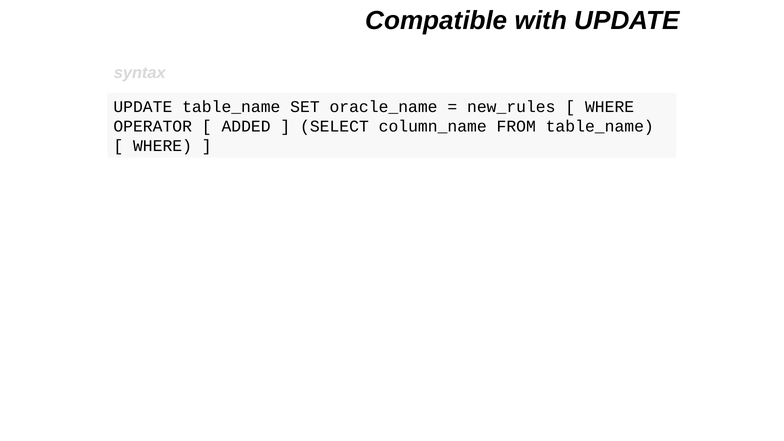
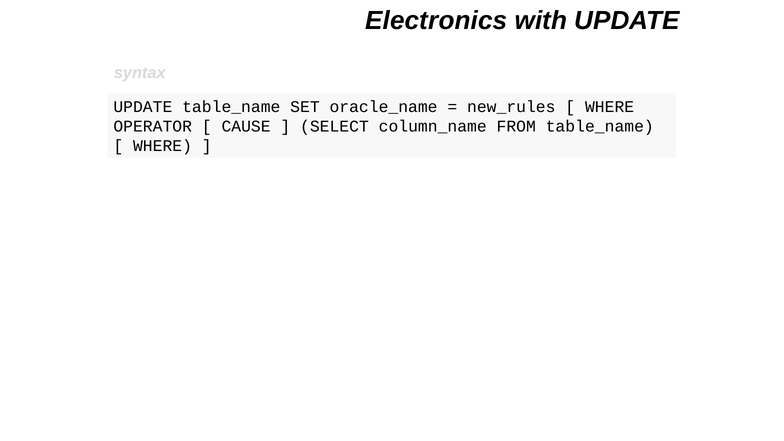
Compatible: Compatible -> Electronics (436, 20)
ADDED: ADDED -> CAUSE (246, 126)
